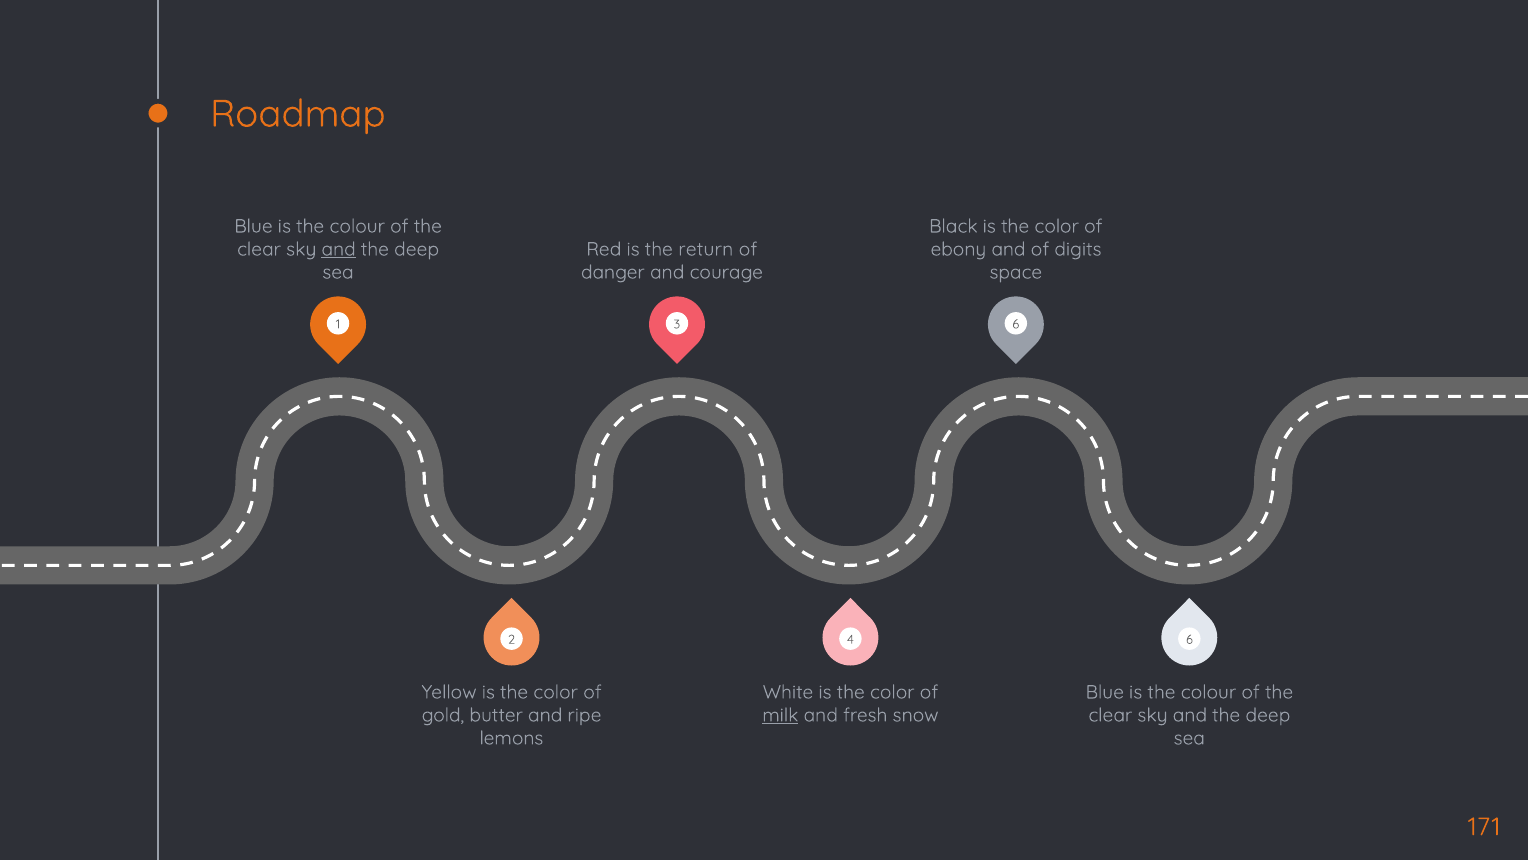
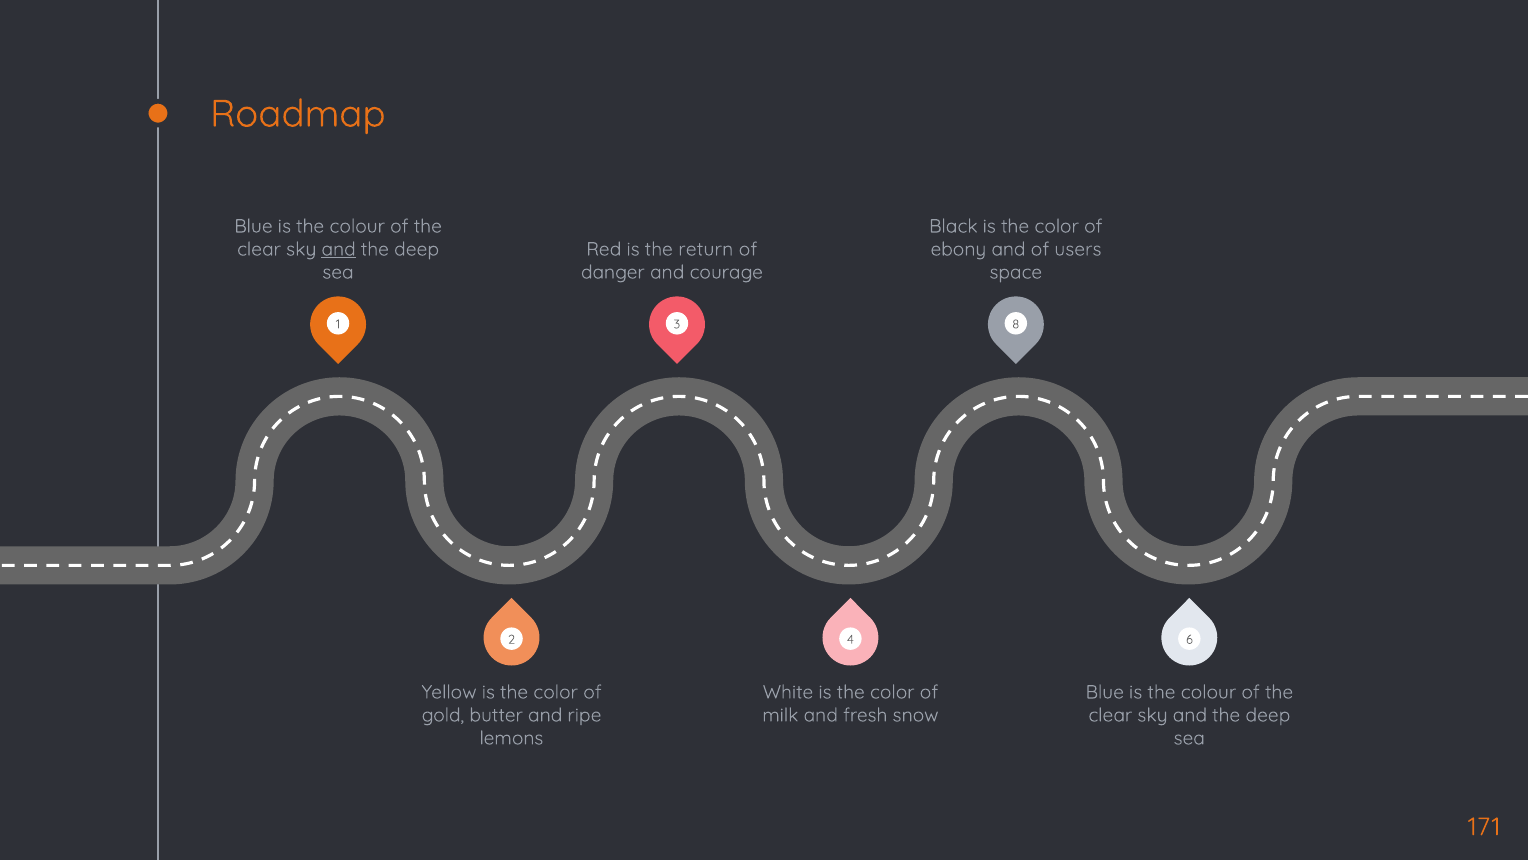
digits: digits -> users (1078, 249)
3 6: 6 -> 8 (1016, 324)
milk underline: present -> none (780, 715)
